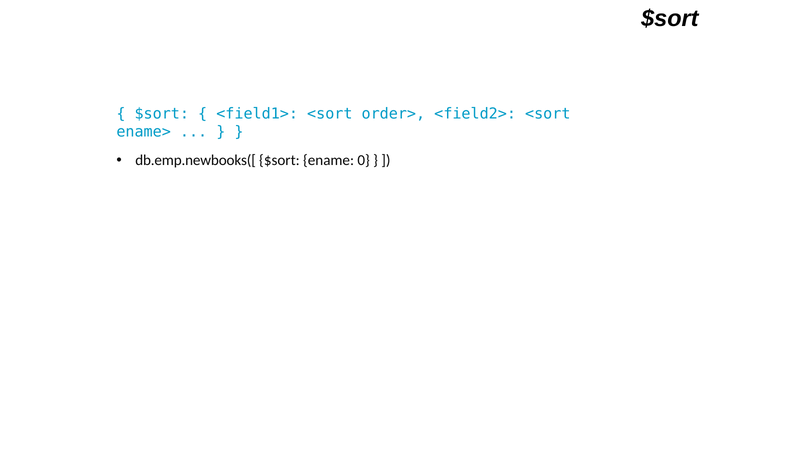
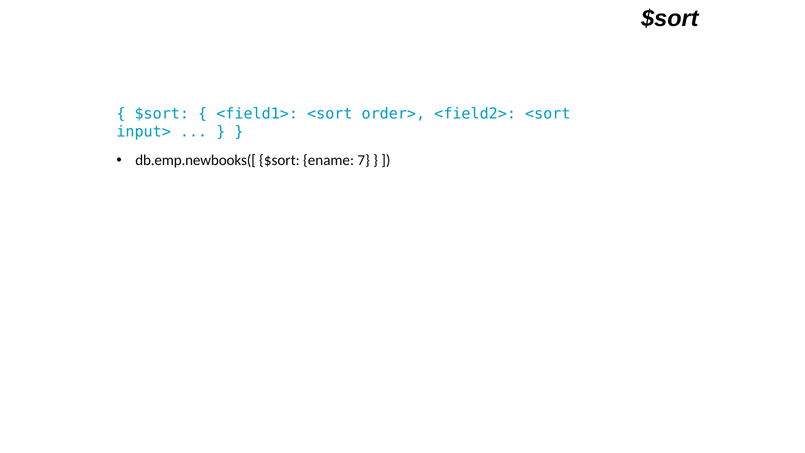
ename>: ename> -> input> (144, 132)
0: 0 -> 7 (364, 160)
